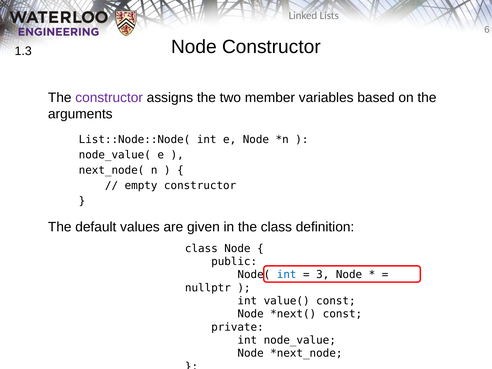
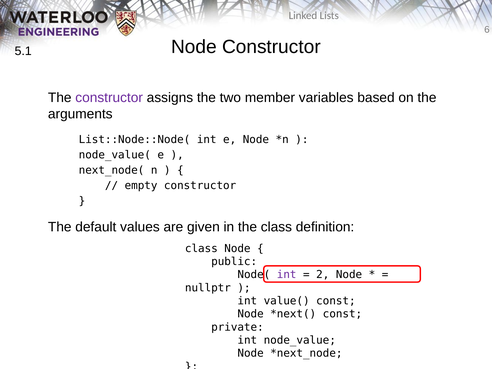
1.3: 1.3 -> 5.1 (23, 51)
int colour: blue -> purple (287, 275)
3: 3 -> 2 (323, 275)
